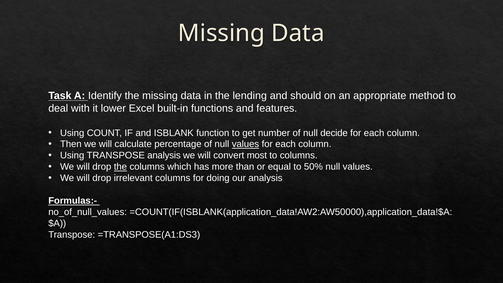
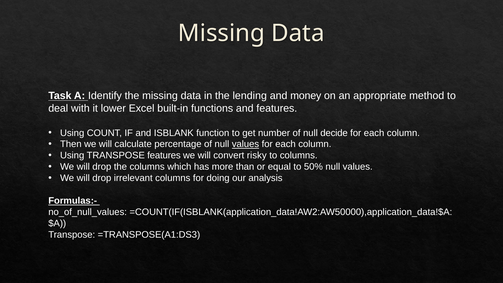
should: should -> money (306, 96)
TRANSPOSE analysis: analysis -> features (164, 155)
most: most -> risky (257, 155)
the underline: present -> none (120, 167)
